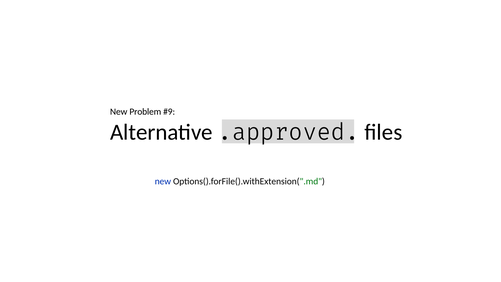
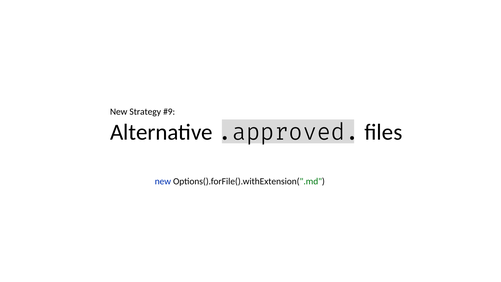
Problem: Problem -> Strategy (145, 112)
